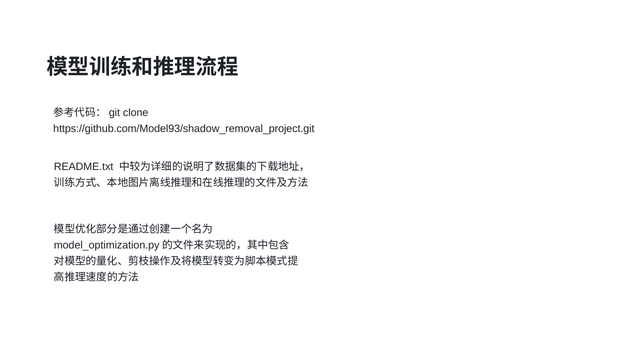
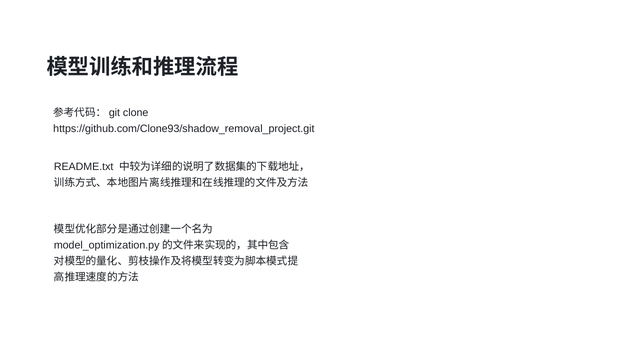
https://github.com/Model93/shadow_removal_project.git: https://github.com/Model93/shadow_removal_project.git -> https://github.com/Clone93/shadow_removal_project.git (184, 129)
